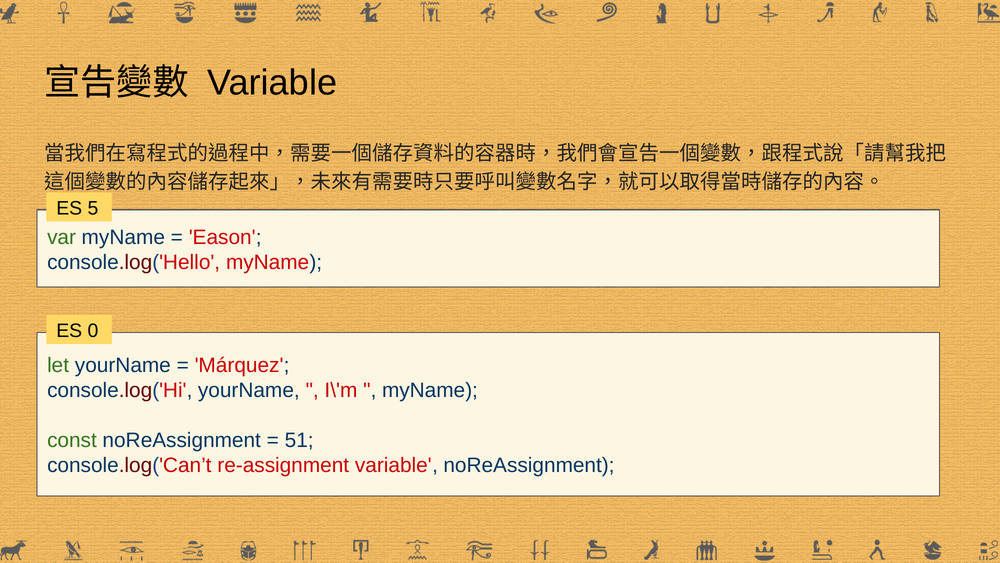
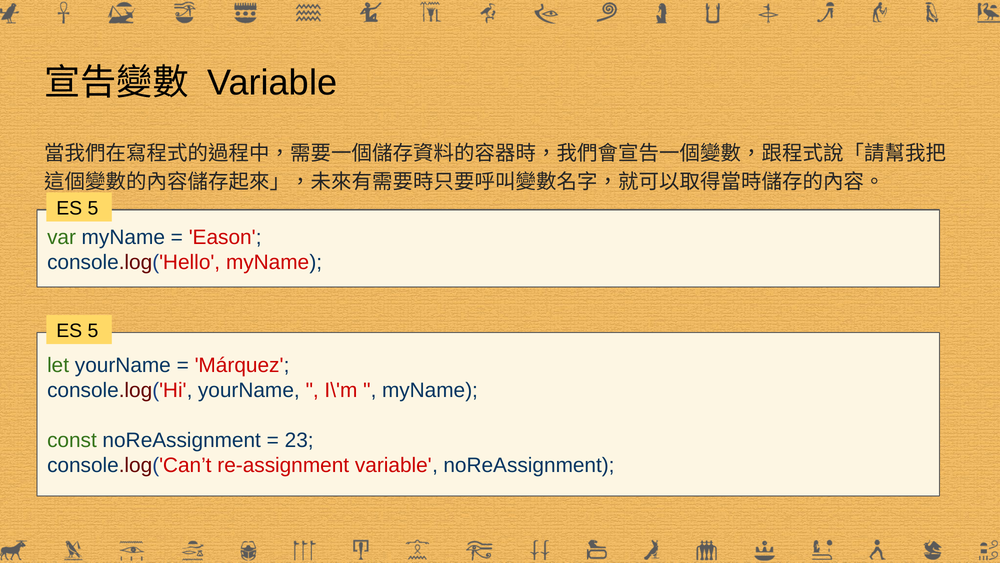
0: 0 -> 5 (93, 331)
51: 51 -> 23 (299, 440)
